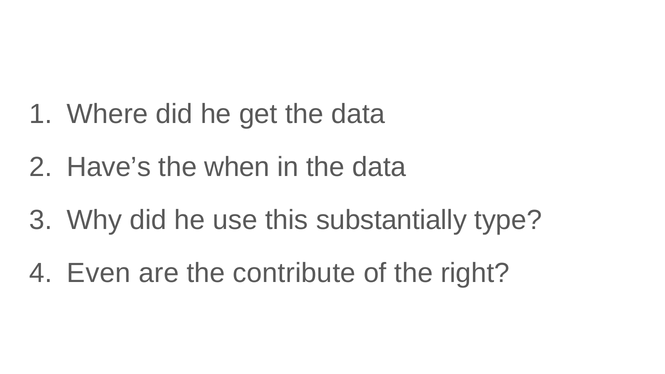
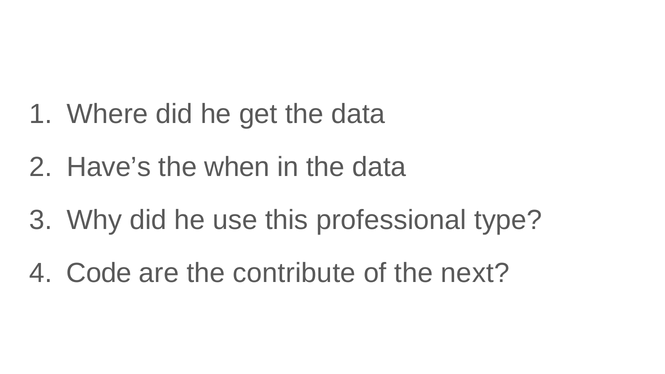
substantially: substantially -> professional (391, 220)
Even: Even -> Code (99, 273)
right: right -> next (475, 273)
